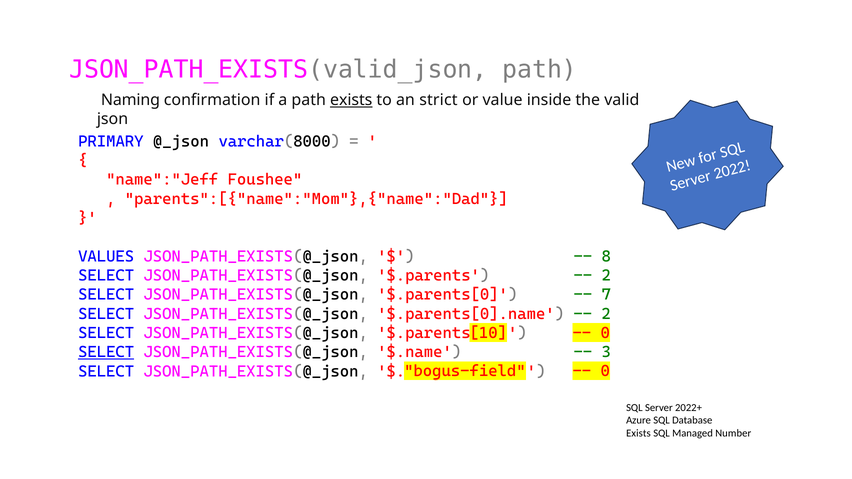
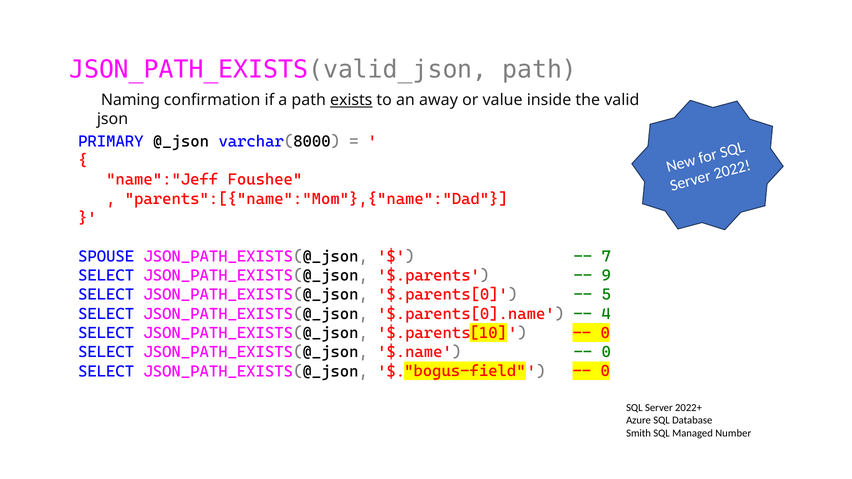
strict: strict -> away (438, 100)
VALUES: VALUES -> SPOUSE (106, 256)
8: 8 -> 7 (606, 256)
2: 2 -> 9 (606, 276)
7: 7 -> 5 (606, 295)
2: 2 -> 4 (606, 314)
SELECT underline: present -> none (106, 352)
3: 3 -> 0 (606, 352)
Exists: Exists -> Smith (639, 433)
